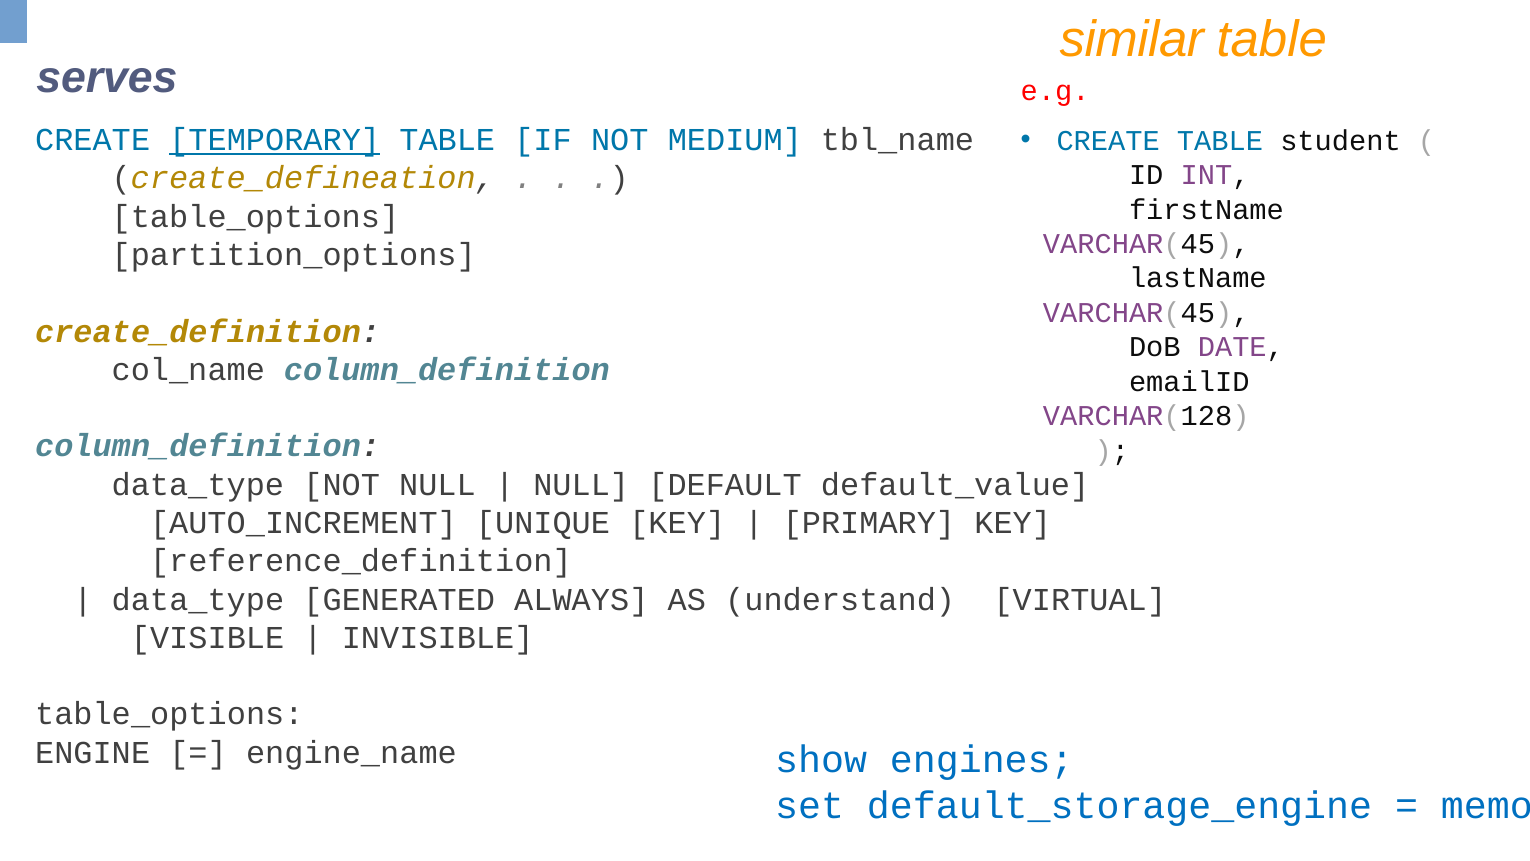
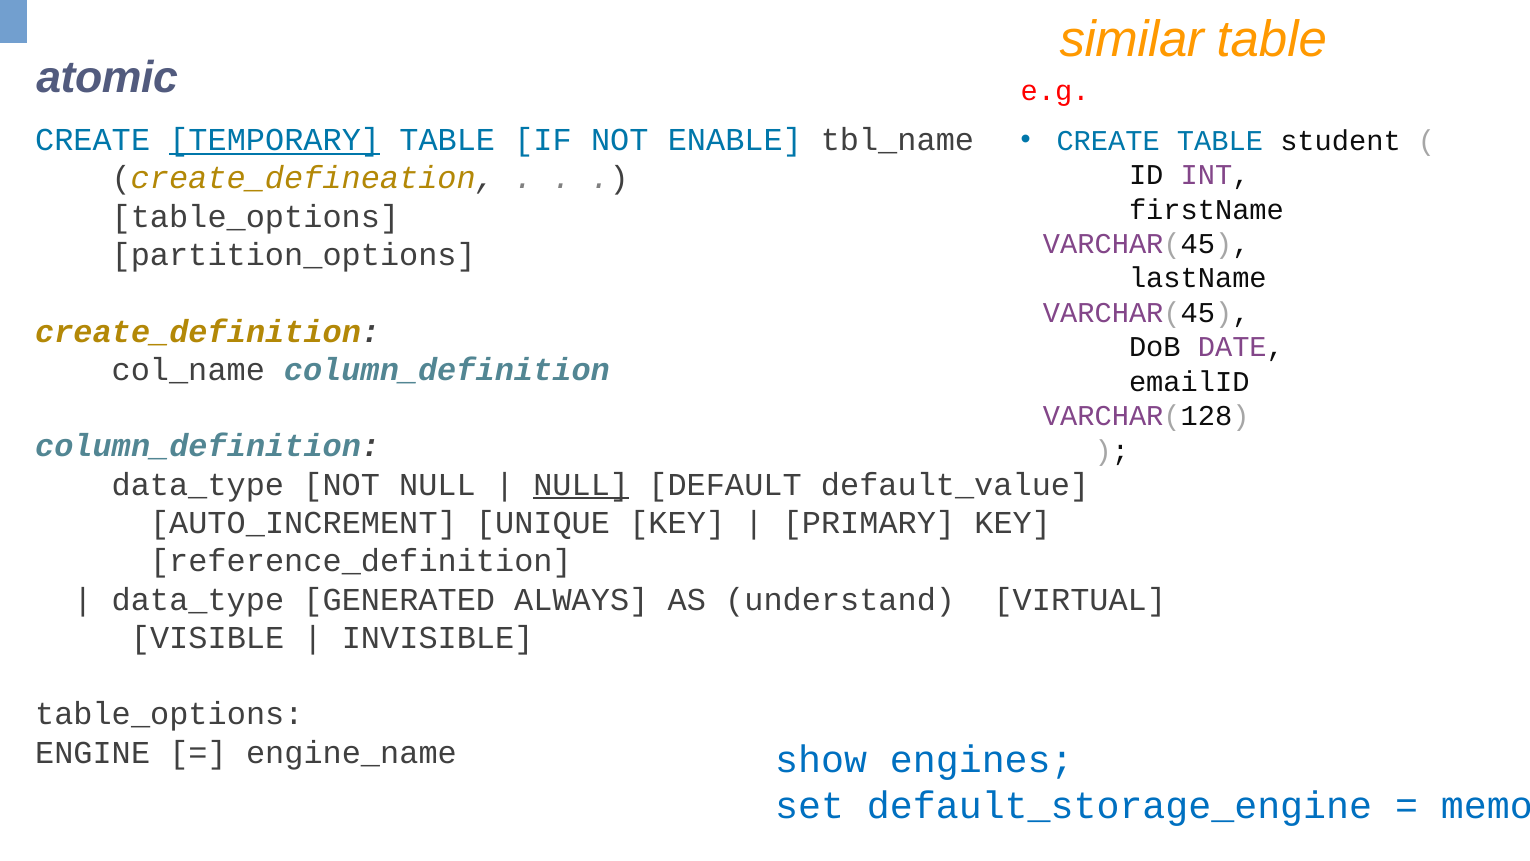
serves: serves -> atomic (107, 77)
MEDIUM: MEDIUM -> ENABLE (735, 140)
NULL underline: none -> present (581, 484)
